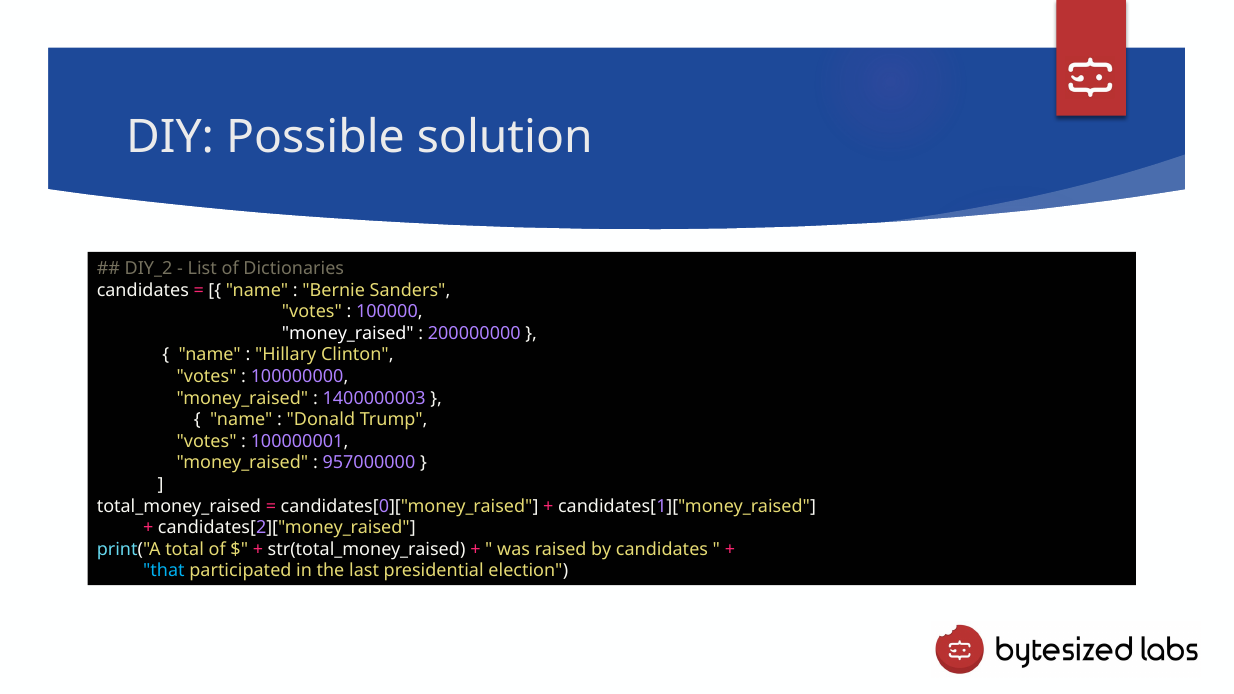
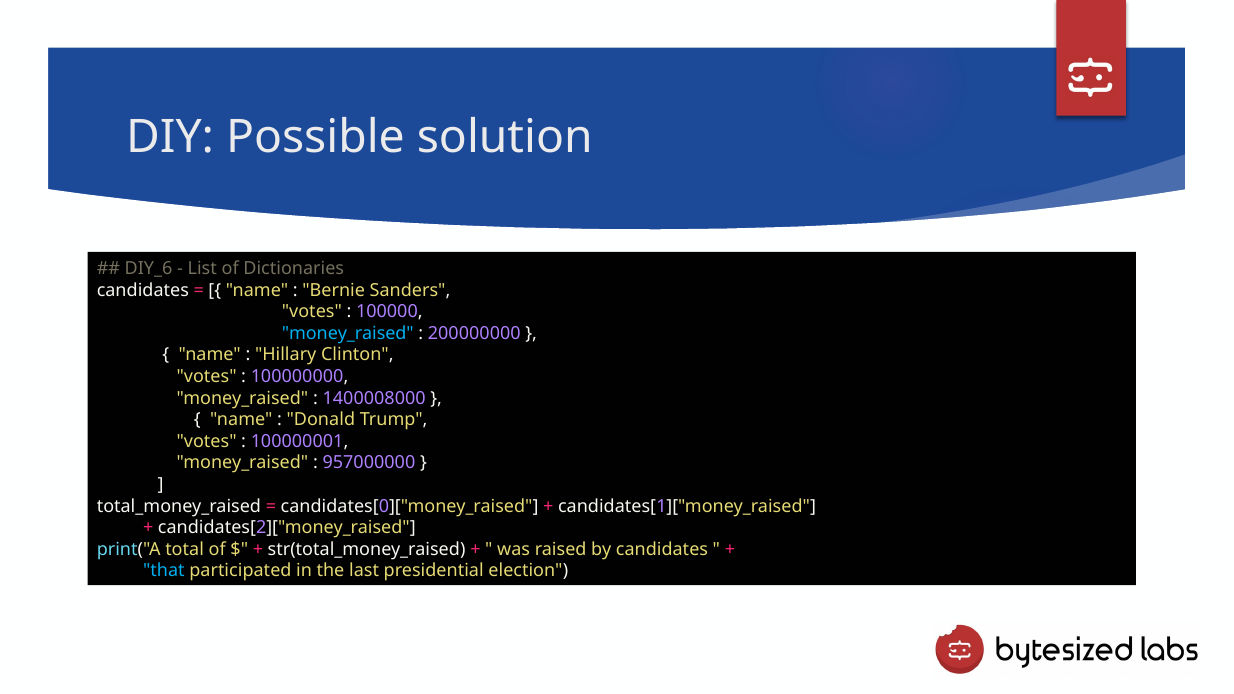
DIY_2: DIY_2 -> DIY_6 (149, 269)
money_raised colour: white -> light blue (348, 333)
1400000003: 1400000003 -> 1400008000 (374, 398)
